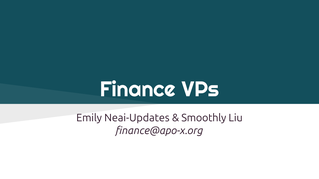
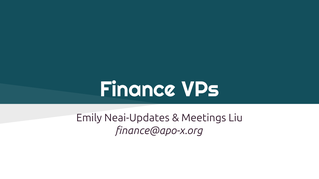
Smoothly: Smoothly -> Meetings (204, 118)
